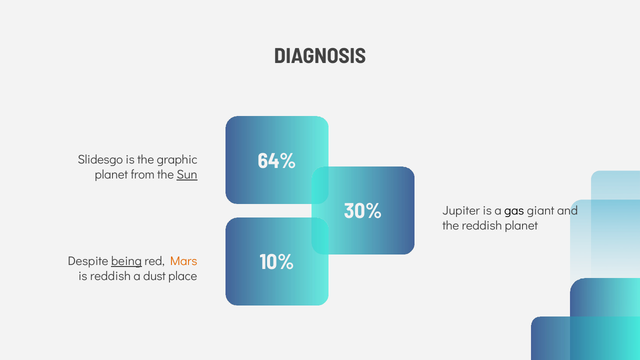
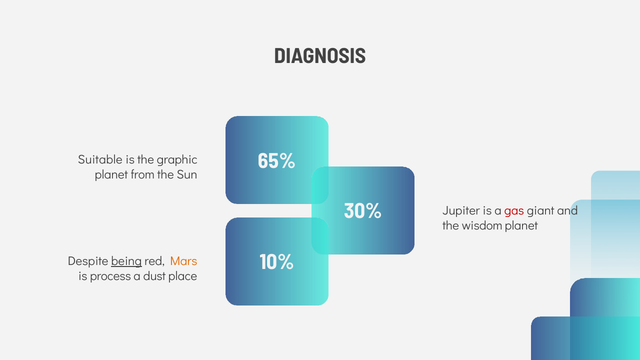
64%: 64% -> 65% (277, 161)
Slidesgo: Slidesgo -> Suitable (100, 160)
Sun underline: present -> none (187, 175)
gas colour: black -> red (514, 211)
the reddish: reddish -> wisdom (482, 225)
is reddish: reddish -> process (111, 276)
